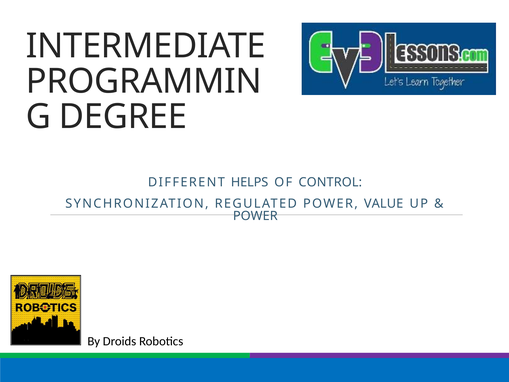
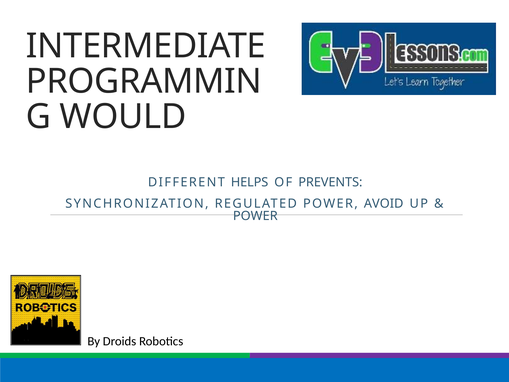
DEGREE: DEGREE -> WOULD (123, 117)
CONTROL: CONTROL -> PREVENTS (330, 182)
VALUE: VALUE -> AVOID (384, 204)
